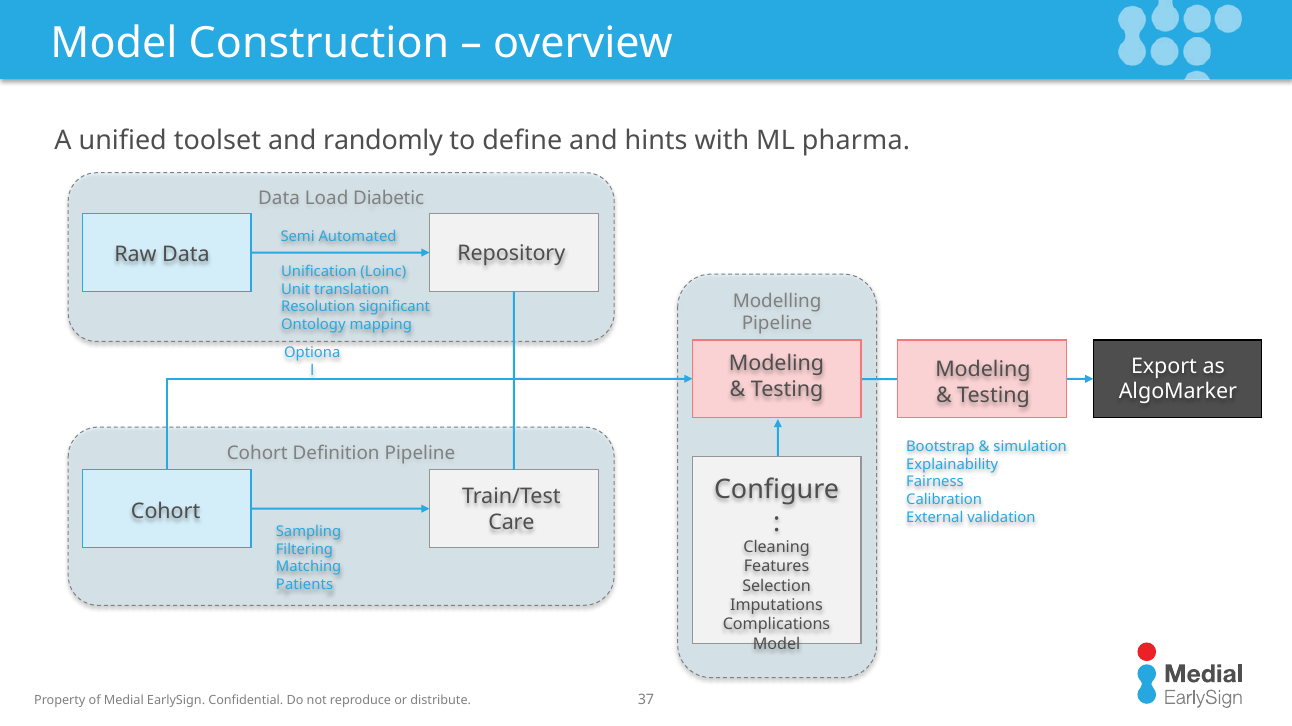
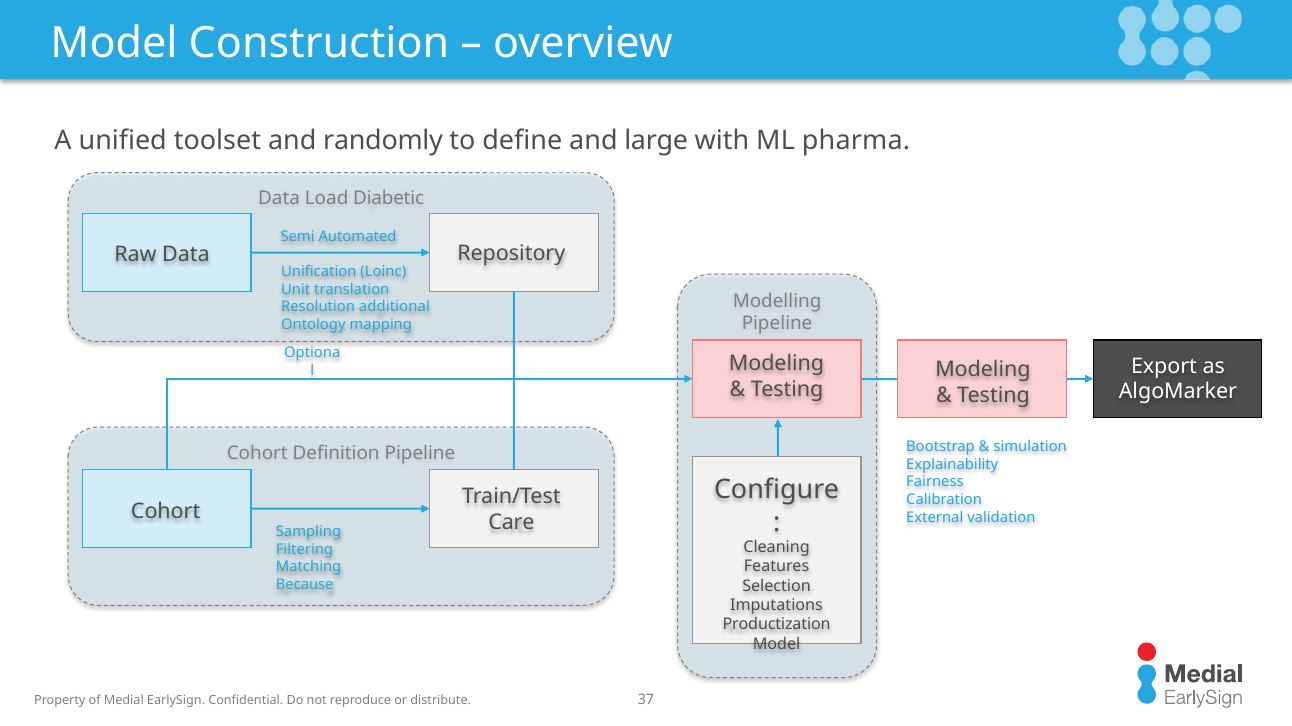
hints: hints -> large (656, 141)
significant: significant -> additional (394, 307)
Patients: Patients -> Because (305, 585)
Complications: Complications -> Productization (777, 625)
